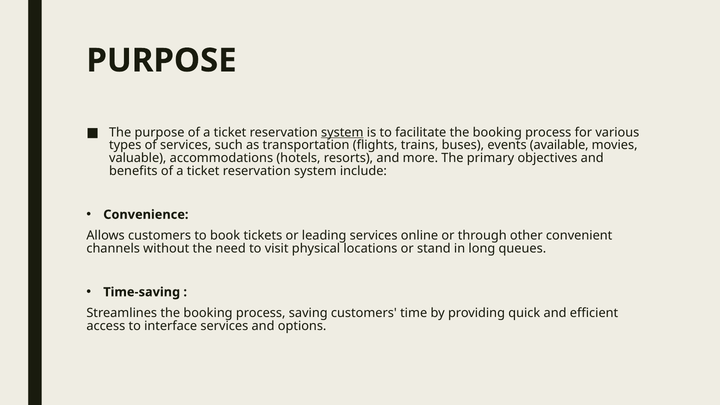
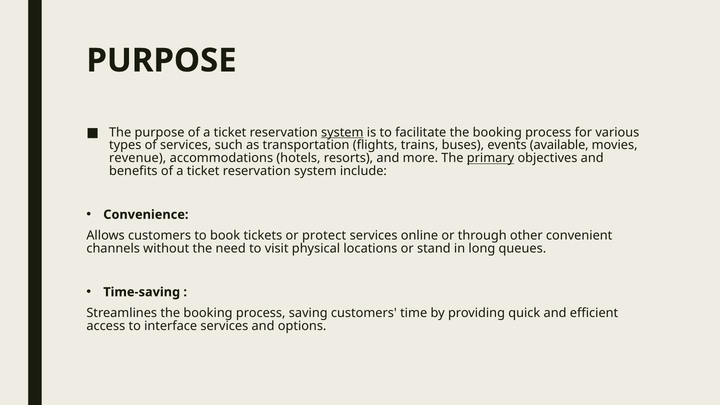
valuable: valuable -> revenue (138, 158)
primary underline: none -> present (491, 158)
leading: leading -> protect (324, 236)
